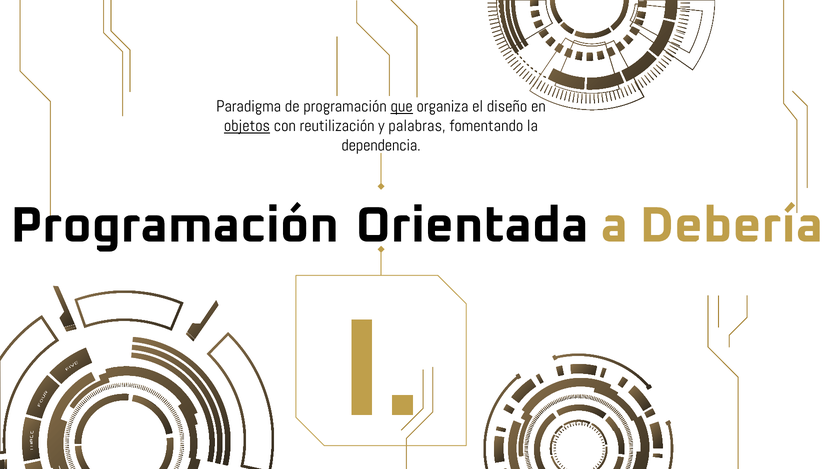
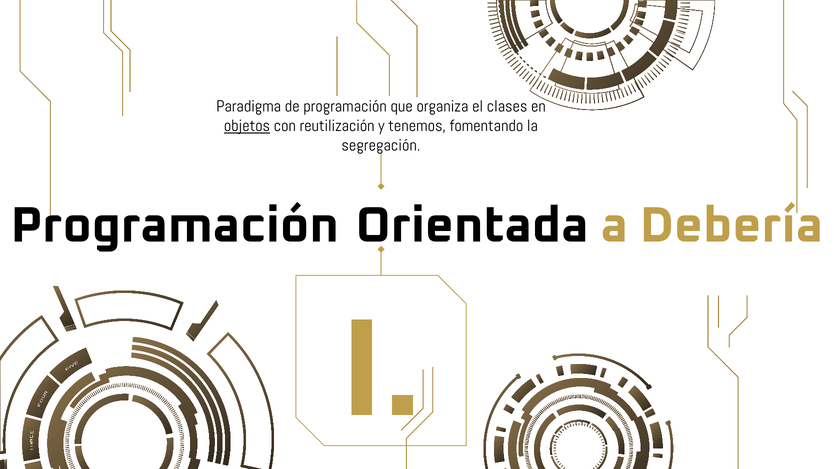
que underline: present -> none (402, 107)
diseño: diseño -> clases (507, 107)
palabras: palabras -> tenemos (417, 126)
dependencia: dependencia -> segregación (381, 146)
